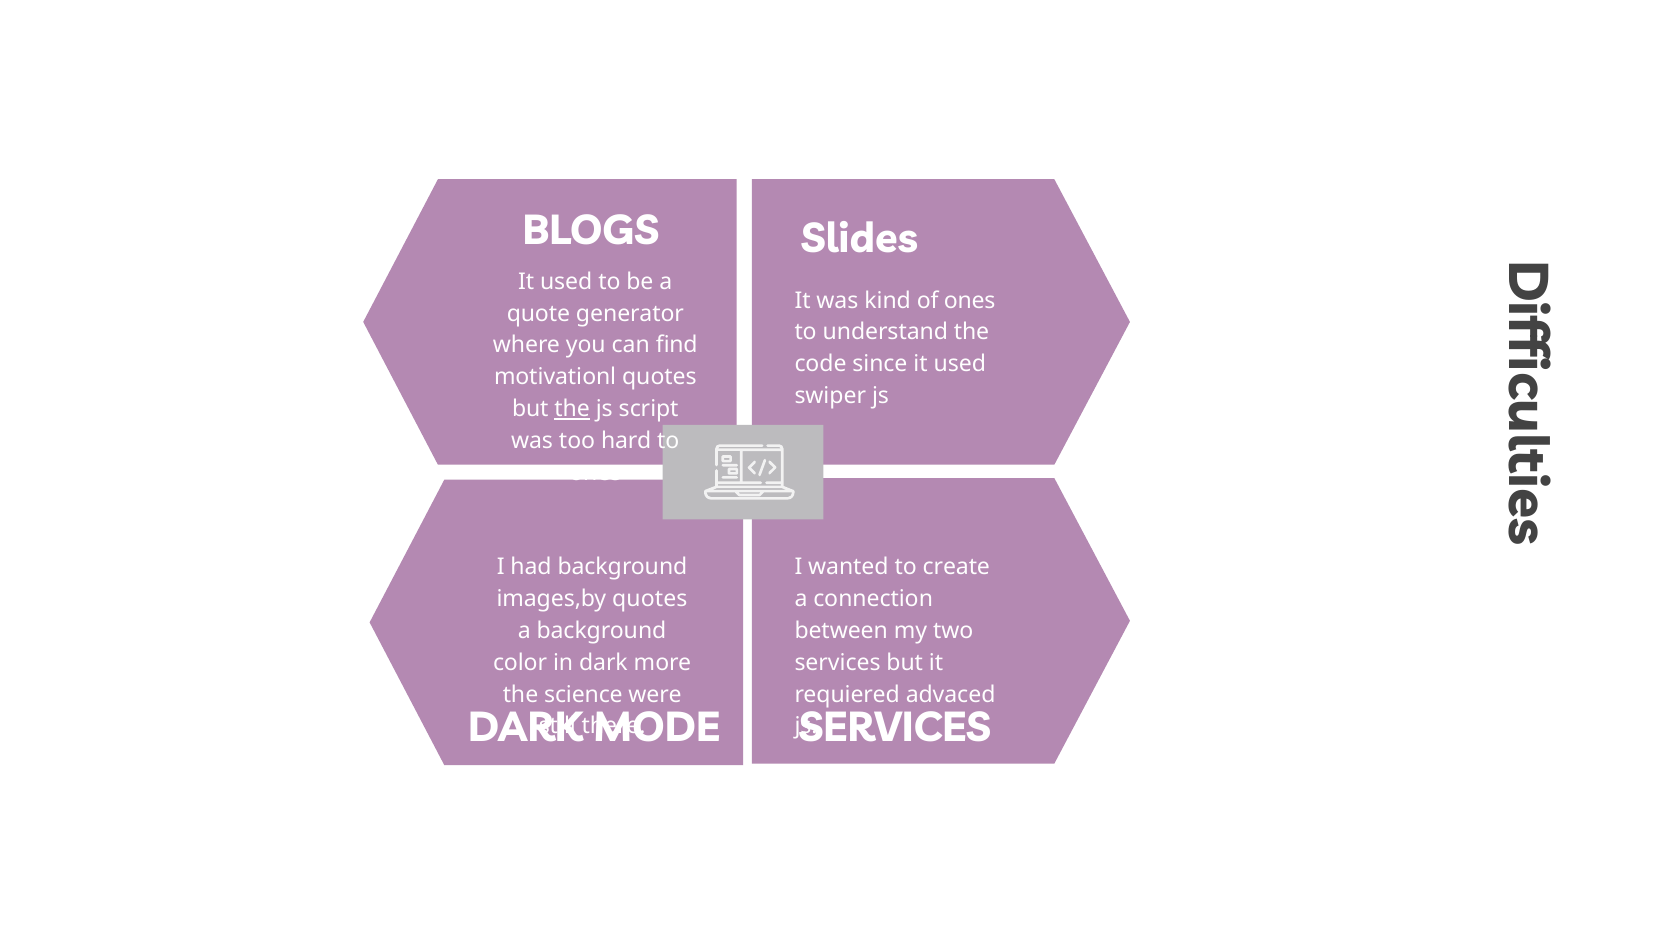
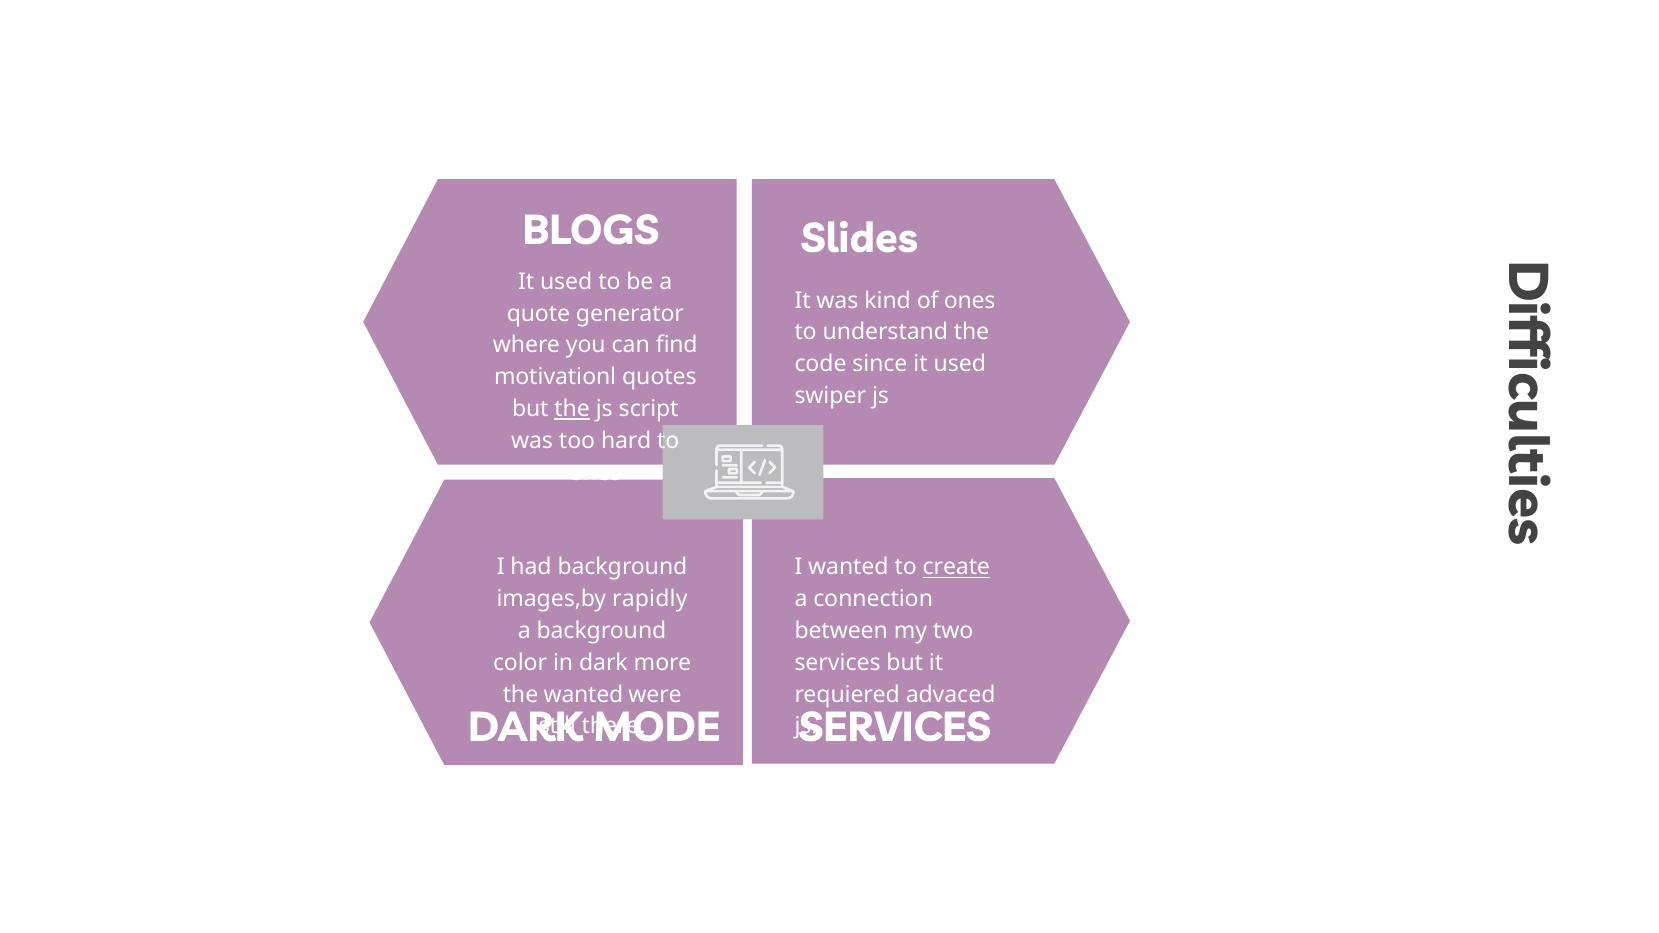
create underline: none -> present (956, 567)
images,by quotes: quotes -> rapidly (650, 599)
the science: science -> wanted (583, 695)
